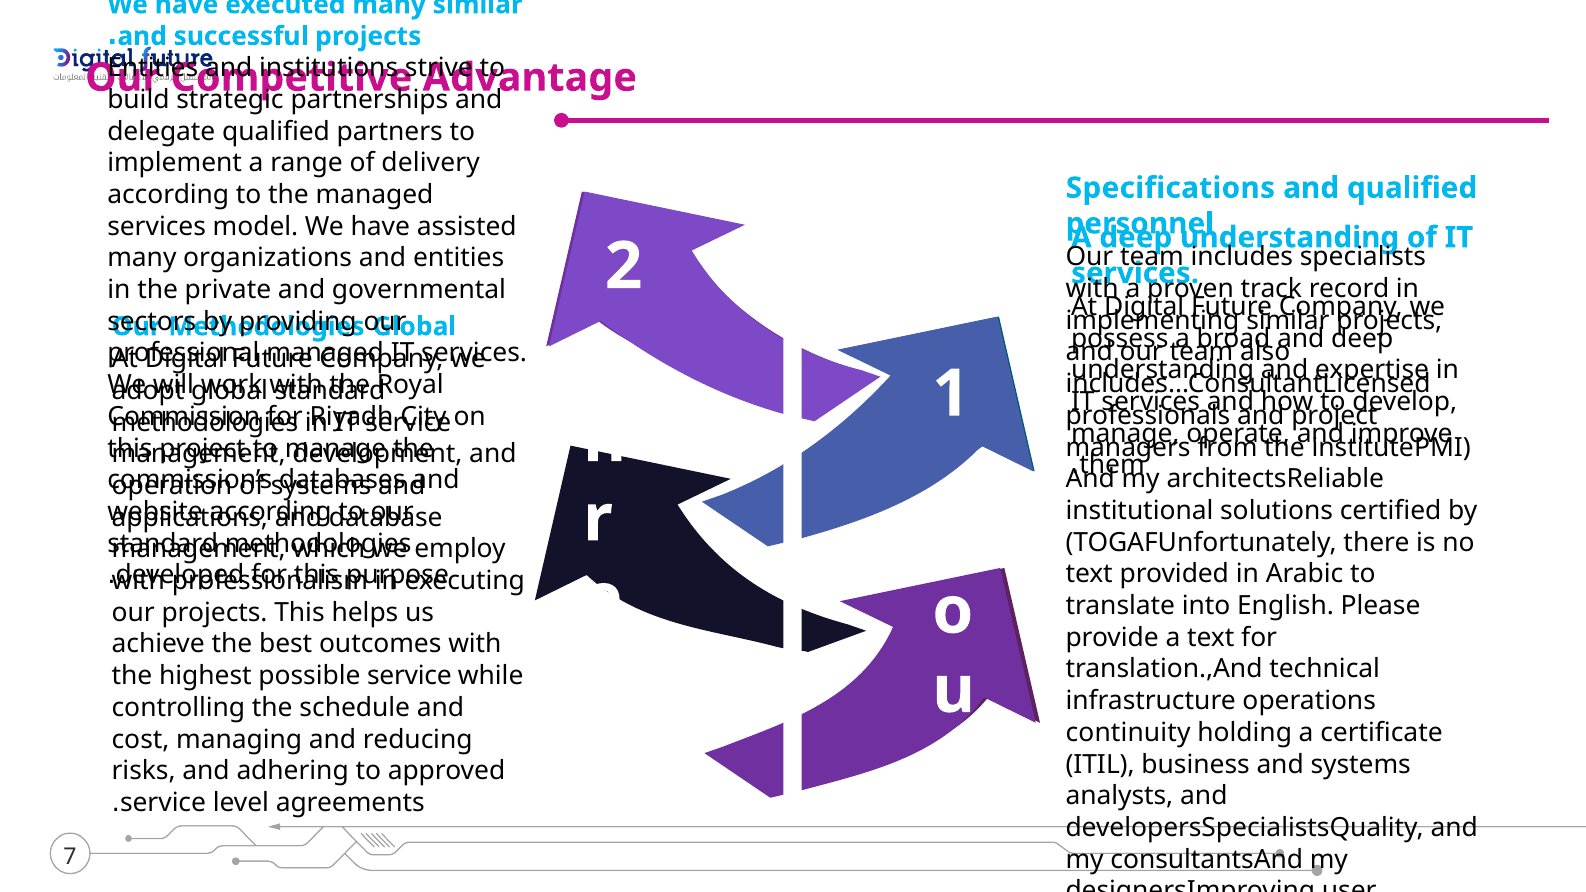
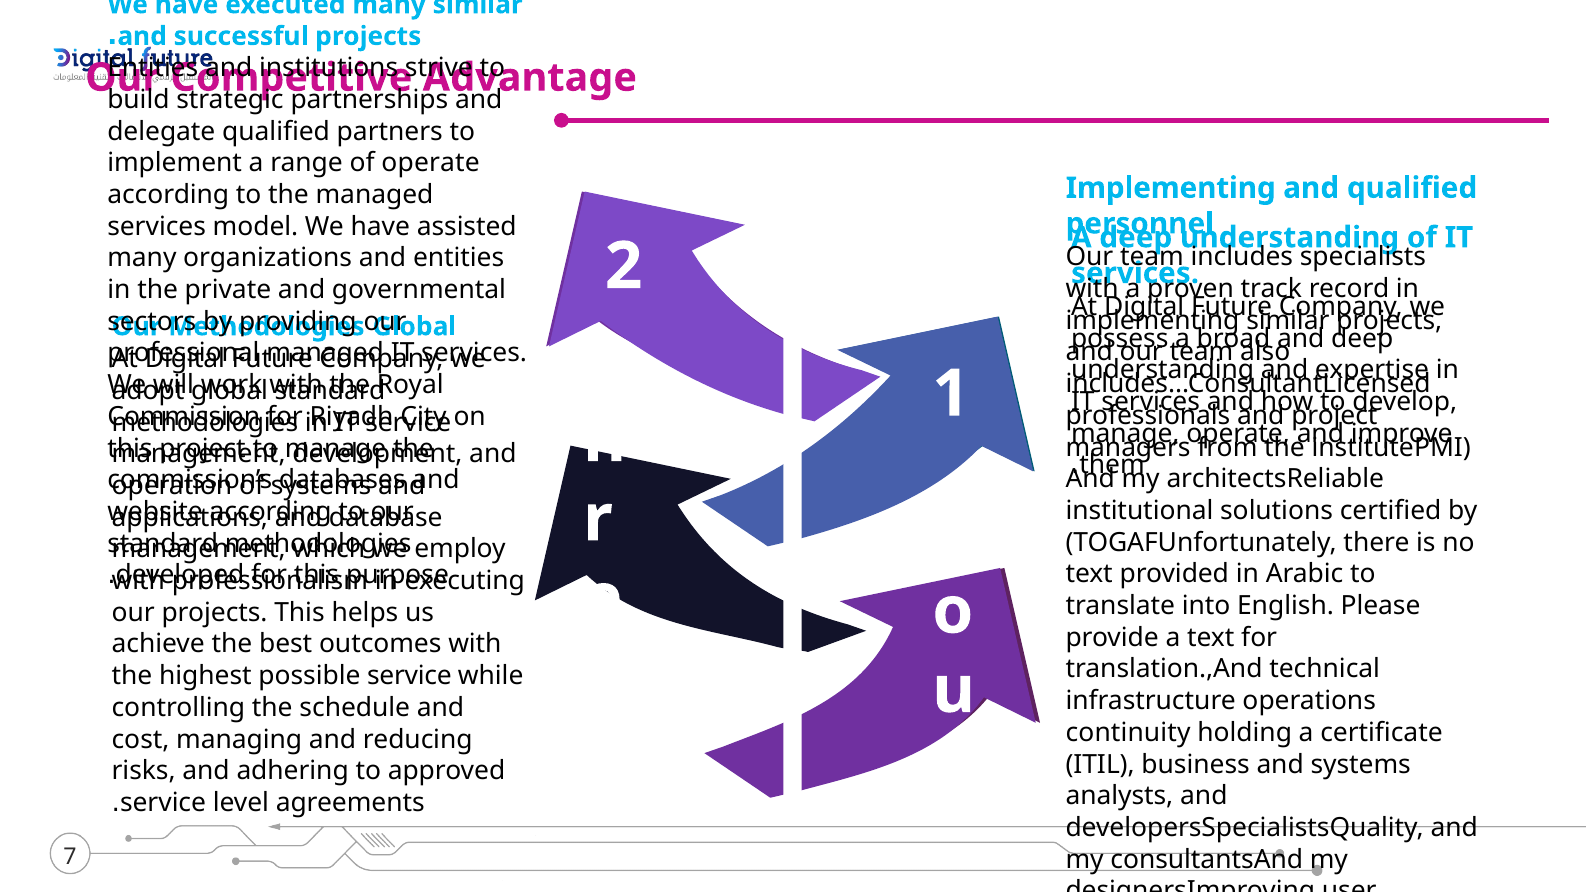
of delivery: delivery -> operate (431, 163)
Specifications: Specifications -> Implementing (1171, 188)
